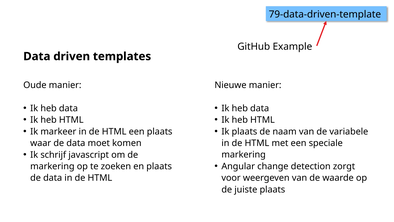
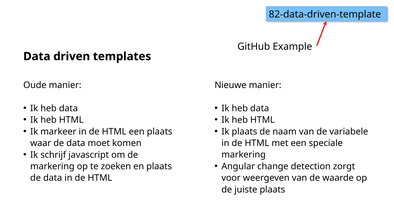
79-data-driven-template: 79-data-driven-template -> 82-data-driven-template (325, 14)
